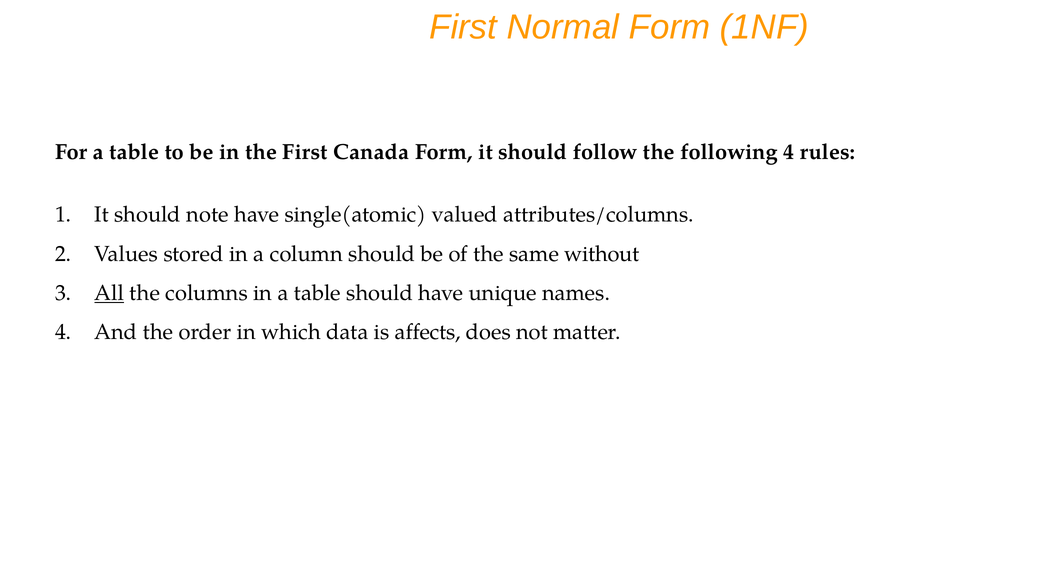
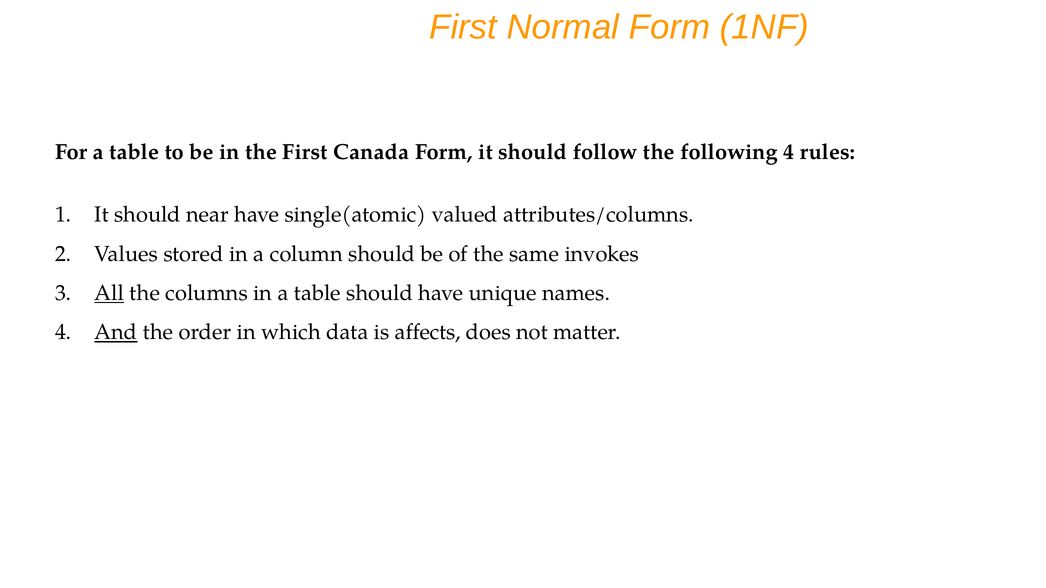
note: note -> near (208, 215)
without: without -> invokes (602, 254)
And underline: none -> present (116, 332)
